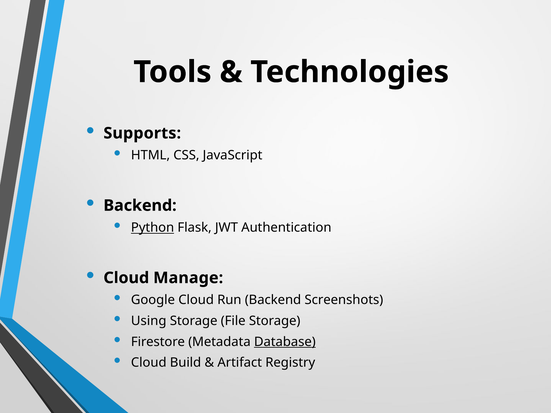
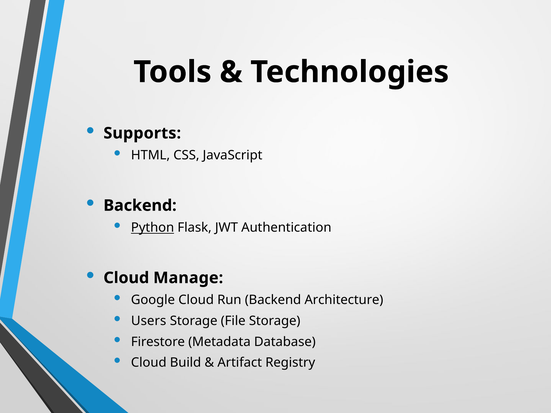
Screenshots: Screenshots -> Architecture (344, 300)
Using: Using -> Users (149, 321)
Database underline: present -> none (285, 342)
